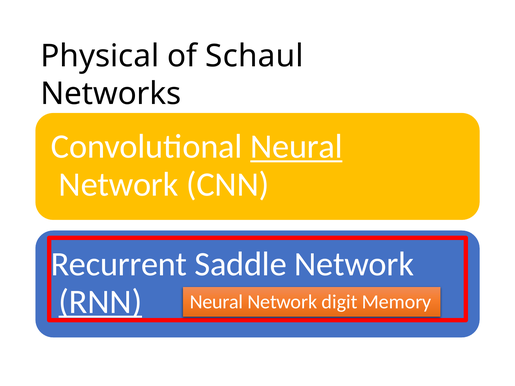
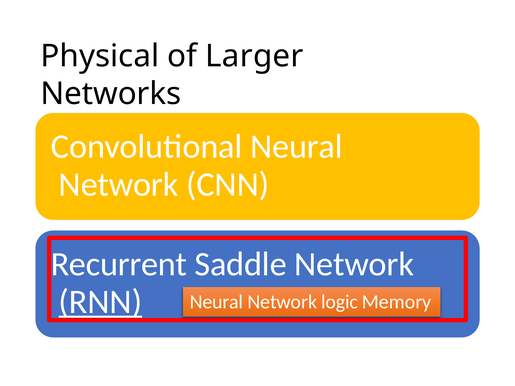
Schaul: Schaul -> Larger (254, 56)
Neural underline: present -> none (296, 147)
digit: digit -> logic (340, 302)
